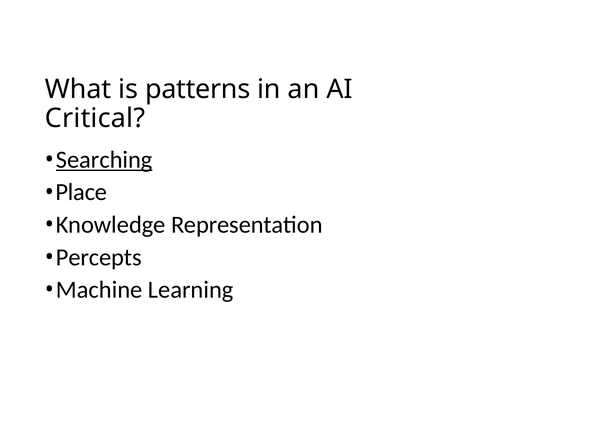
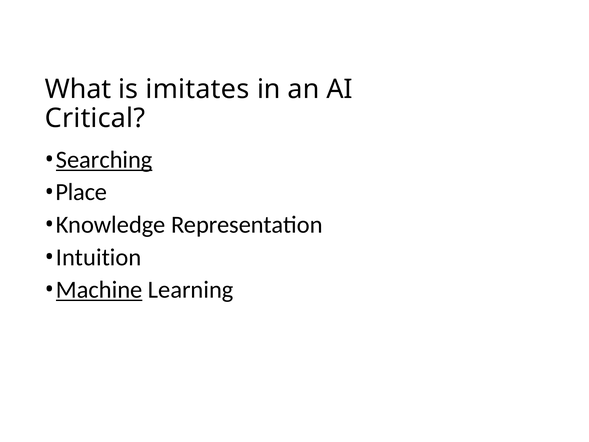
patterns: patterns -> imitates (197, 89)
Percepts: Percepts -> Intuition (99, 257)
Machine underline: none -> present (99, 290)
